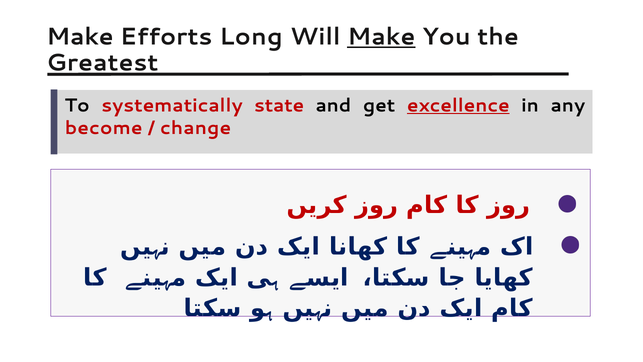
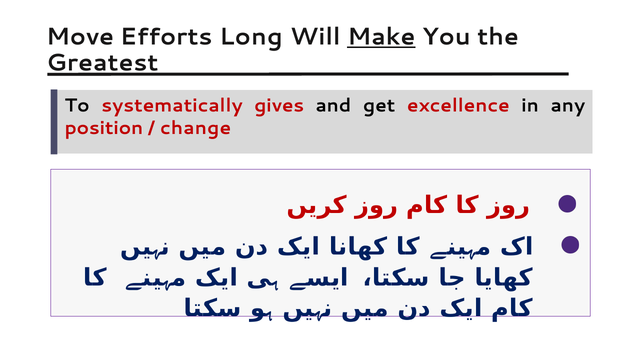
Make: Make -> Move (80, 37)
state: state -> gives (279, 105)
excellence underline: present -> none (458, 105)
become: become -> position (104, 128)
